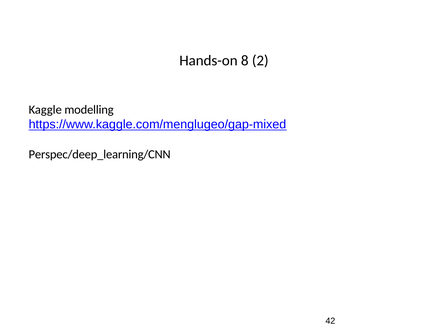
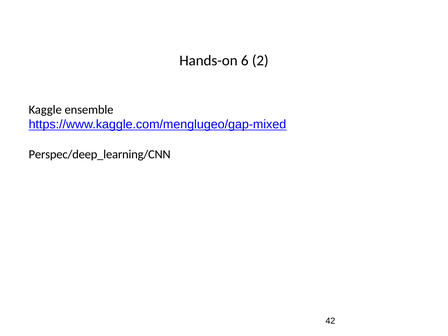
8: 8 -> 6 (245, 60)
modelling: modelling -> ensemble (89, 110)
